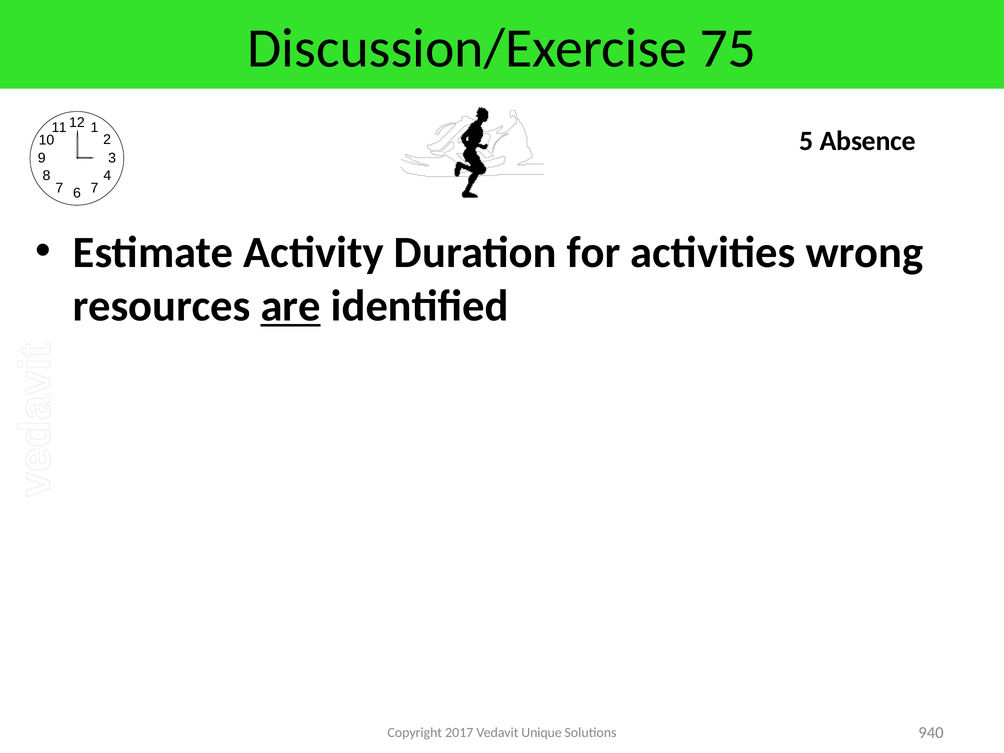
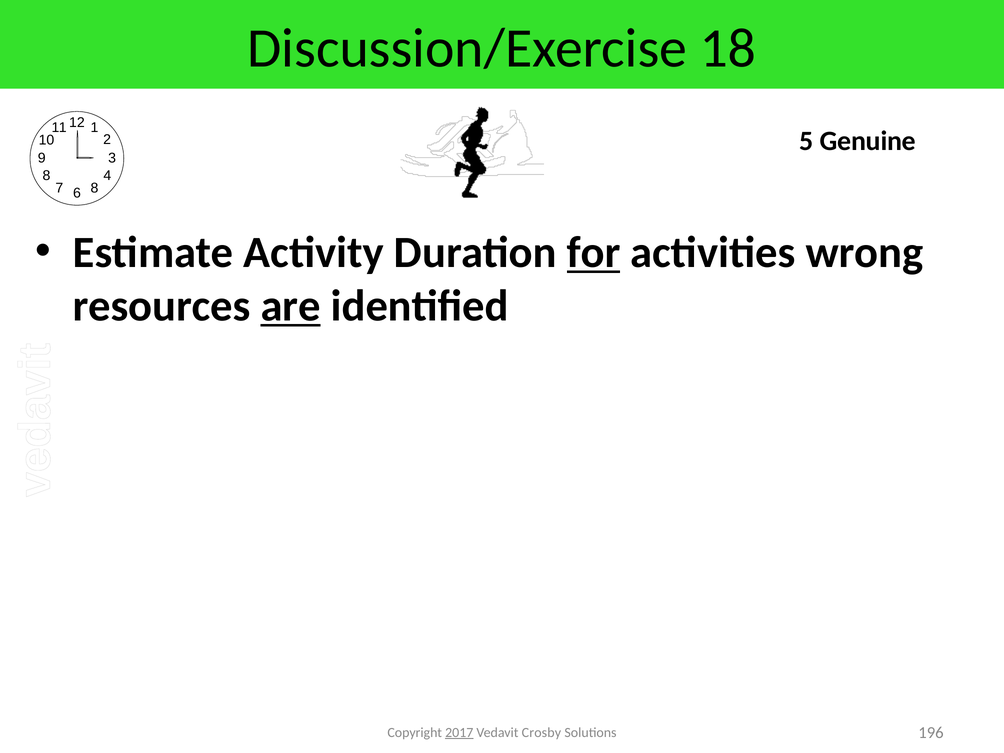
75: 75 -> 18 (728, 48)
Absence: Absence -> Genuine (868, 141)
7: 7 -> 8 (95, 188)
for underline: none -> present (594, 252)
2017 underline: none -> present (459, 732)
Unique: Unique -> Crosby (541, 732)
940: 940 -> 196 (931, 733)
